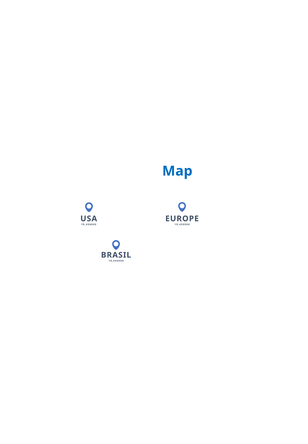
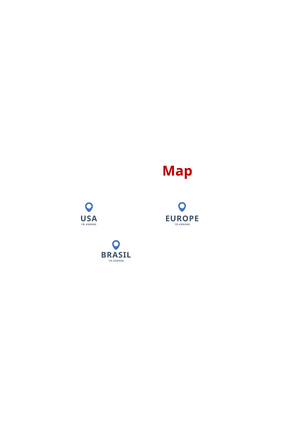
Map colour: blue -> red (177, 171)
